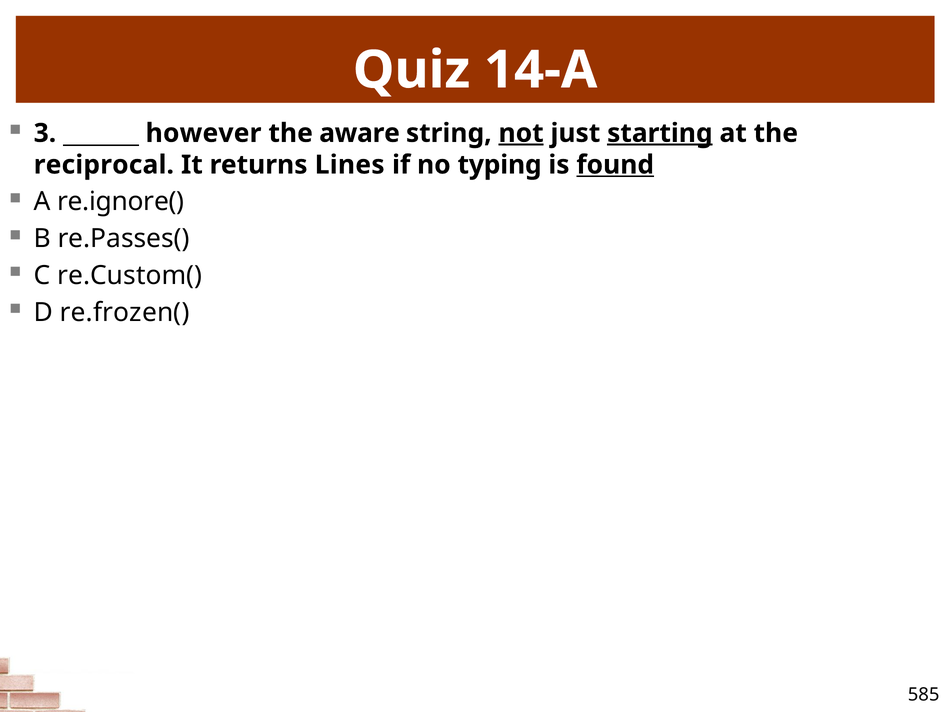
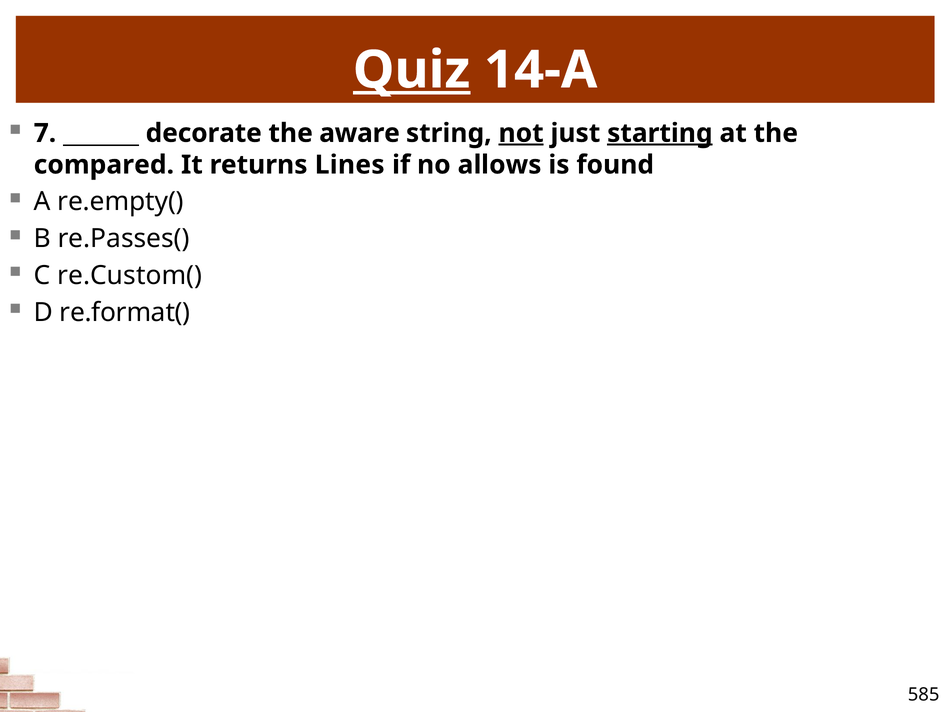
Quiz underline: none -> present (412, 70)
3: 3 -> 7 (45, 133)
however: however -> decorate (204, 133)
reciprocal: reciprocal -> compared (104, 165)
typing: typing -> allows (500, 165)
found underline: present -> none (615, 165)
re.ignore(: re.ignore( -> re.empty( (121, 202)
re.frozen(: re.frozen( -> re.format( (125, 312)
